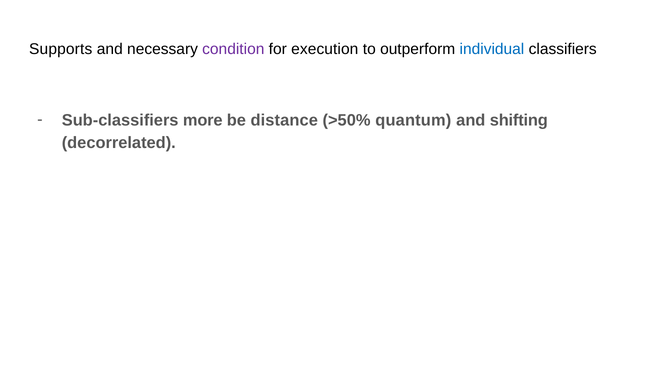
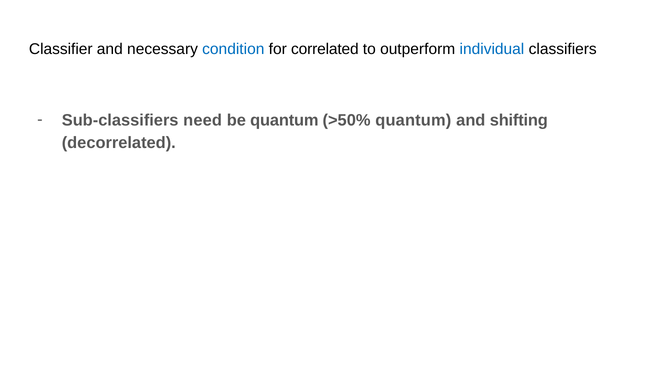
Supports: Supports -> Classifier (61, 49)
condition colour: purple -> blue (233, 49)
execution: execution -> correlated (325, 49)
more: more -> need (203, 120)
be distance: distance -> quantum (284, 120)
